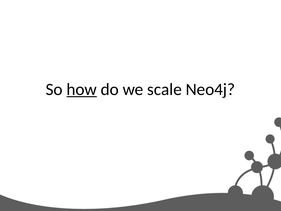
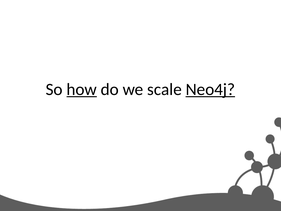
Neo4j underline: none -> present (210, 89)
